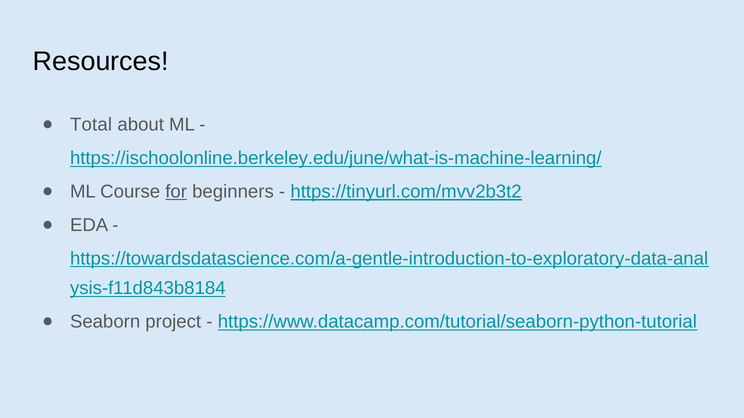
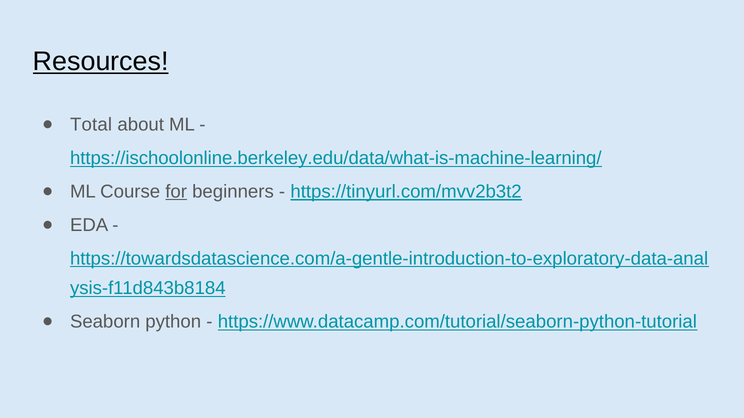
Resources underline: none -> present (101, 62)
https://ischoolonline.berkeley.edu/june/what-is-machine-learning/: https://ischoolonline.berkeley.edu/june/what-is-machine-learning/ -> https://ischoolonline.berkeley.edu/data/what-is-machine-learning/ (336, 158)
project: project -> python (173, 322)
